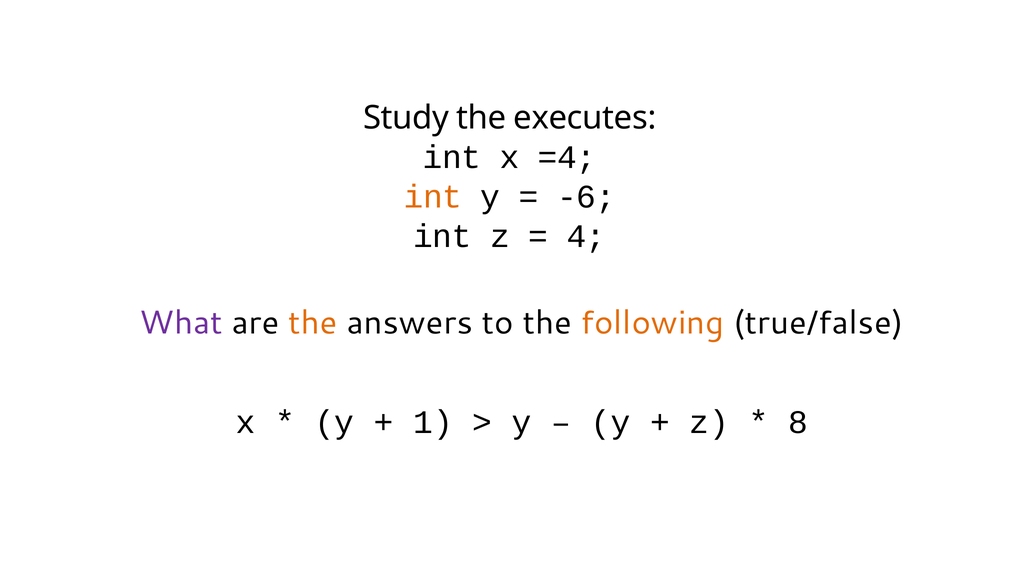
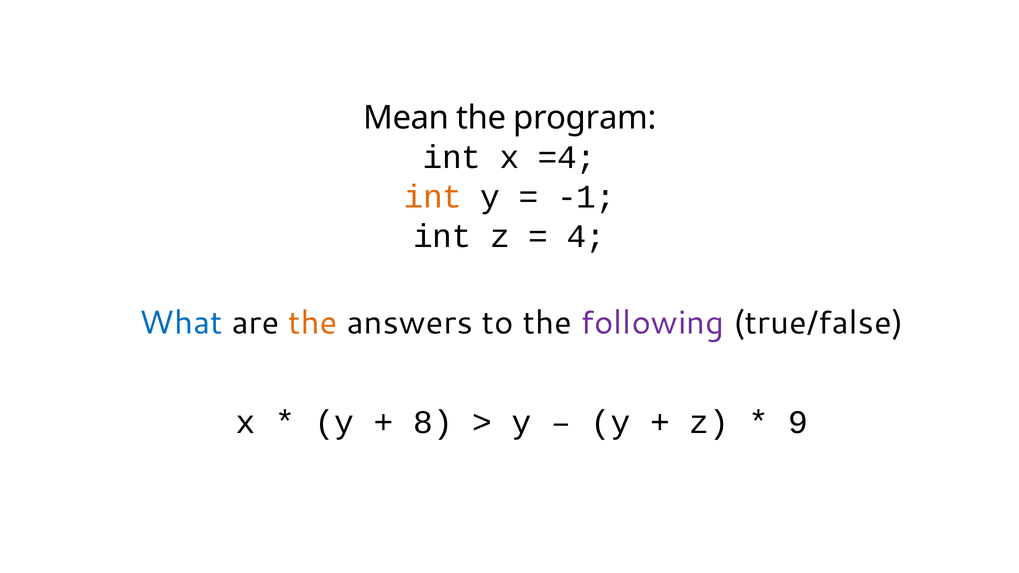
Study: Study -> Mean (406, 118)
executes: executes -> program (585, 118)
-6: -6 -> -1 (586, 197)
What colour: purple -> blue (181, 323)
following colour: orange -> purple (653, 323)
1: 1 -> 8 (433, 423)
8: 8 -> 9 (798, 423)
